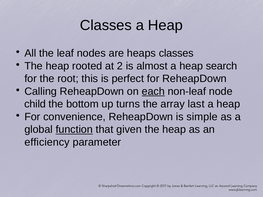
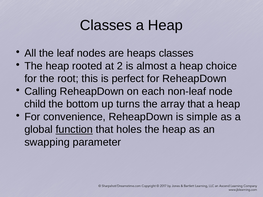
search: search -> choice (222, 66)
each underline: present -> none (153, 91)
array last: last -> that (196, 104)
given: given -> holes (129, 130)
efficiency: efficiency -> swapping (47, 142)
